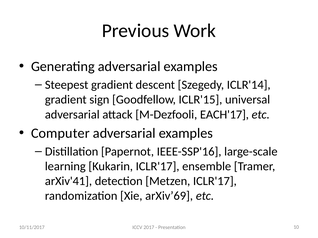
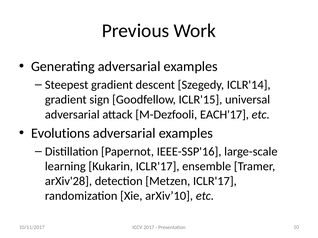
Computer: Computer -> Evolutions (60, 134)
arXiv'41: arXiv'41 -> arXiv'28 (68, 181)
arXiv’69: arXiv’69 -> arXiv’10 (169, 196)
